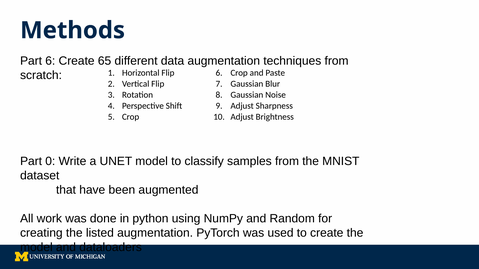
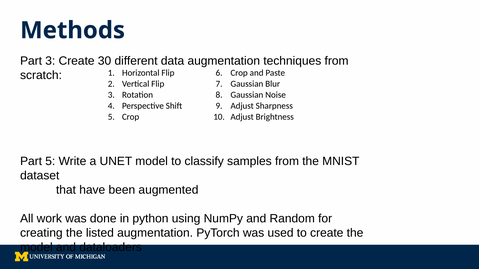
Part 6: 6 -> 3 (50, 61)
65: 65 -> 30 (105, 61)
Part 0: 0 -> 5 (50, 161)
